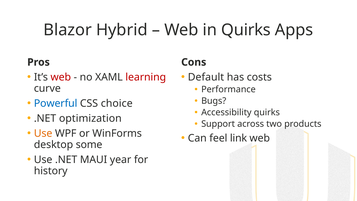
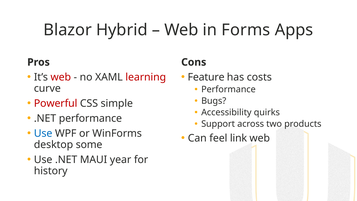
in Quirks: Quirks -> Forms (246, 30)
Default: Default -> Feature (206, 77)
Powerful colour: blue -> red (56, 103)
choice: choice -> simple (117, 103)
.NET optimization: optimization -> performance (90, 118)
Use colour: orange -> blue (43, 133)
